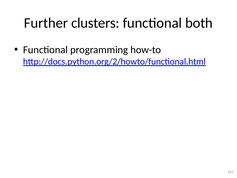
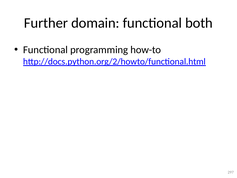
clusters: clusters -> domain (95, 23)
